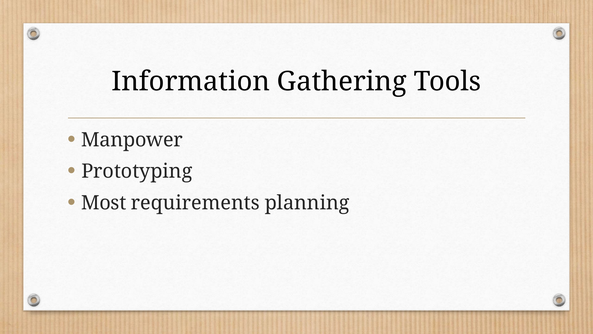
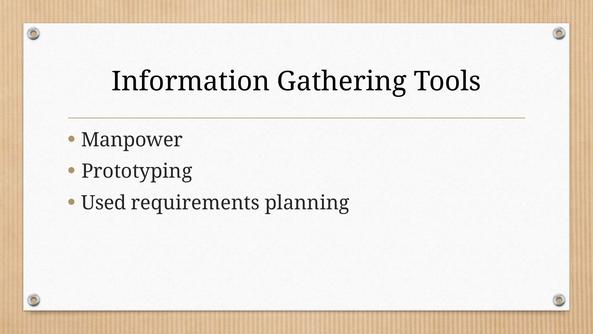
Most: Most -> Used (104, 203)
